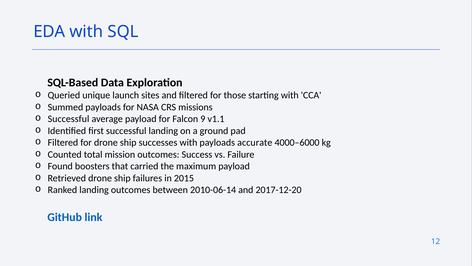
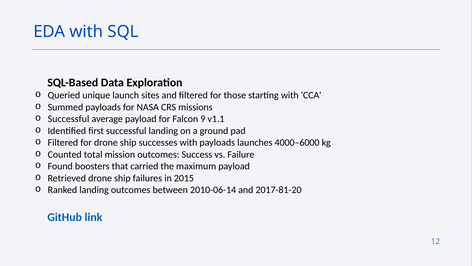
accurate: accurate -> launches (255, 142)
2017-12-20: 2017-12-20 -> 2017-81-20 (279, 190)
